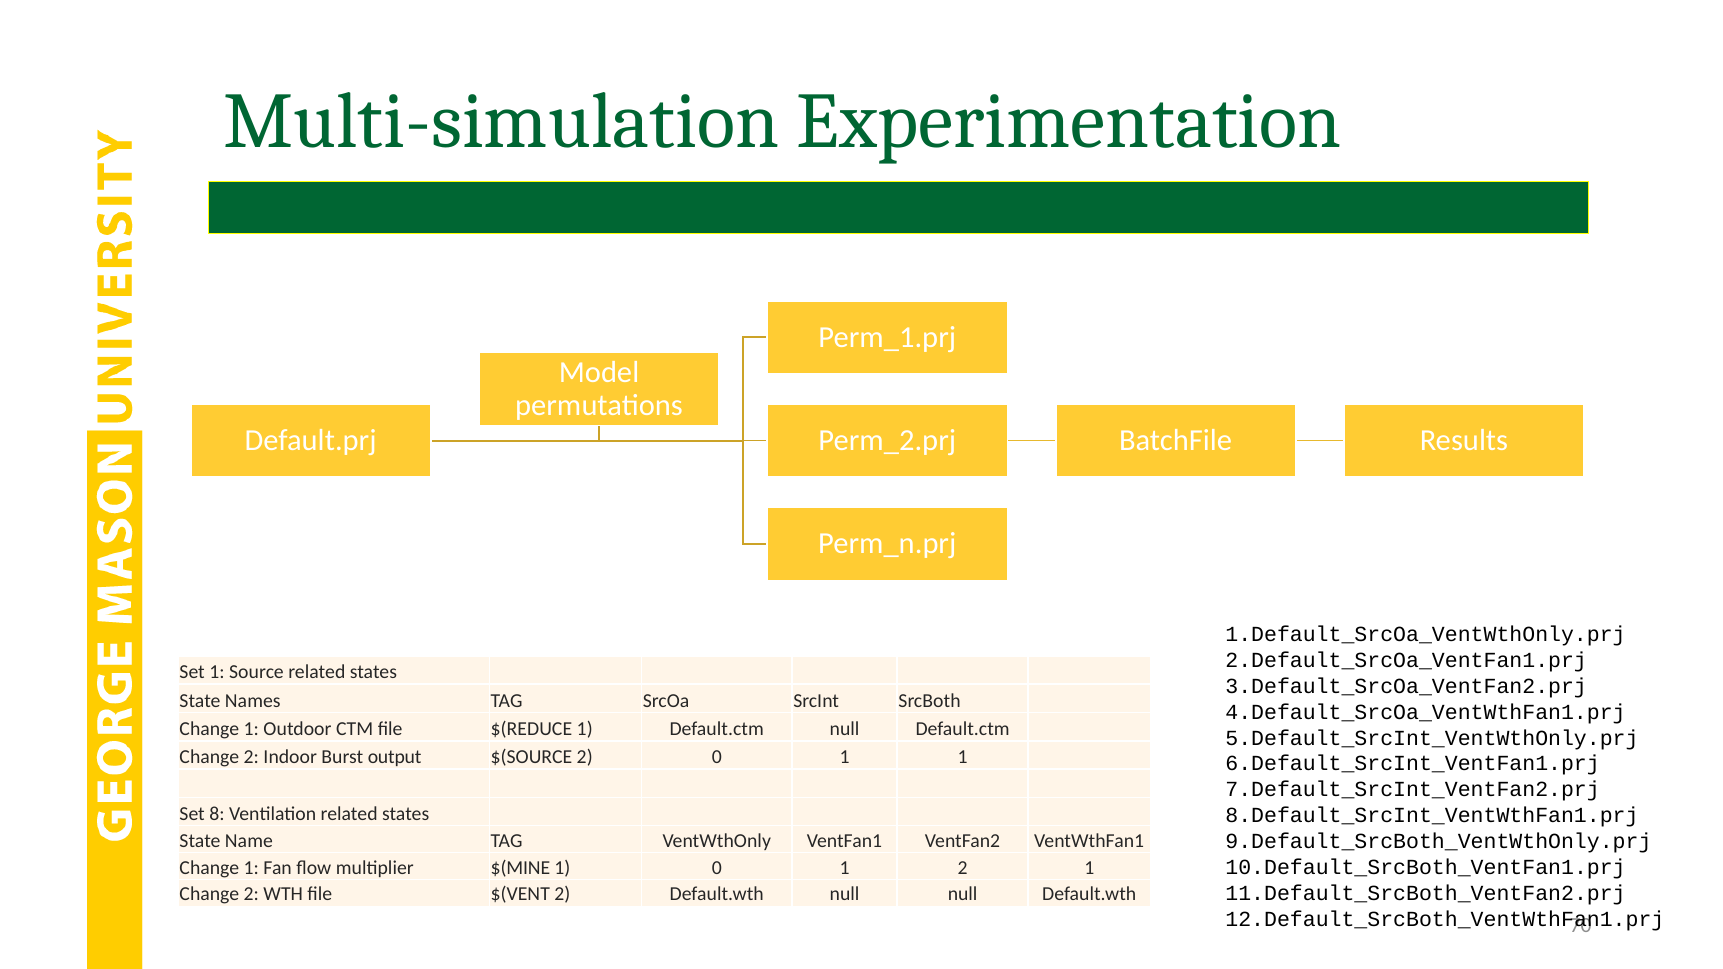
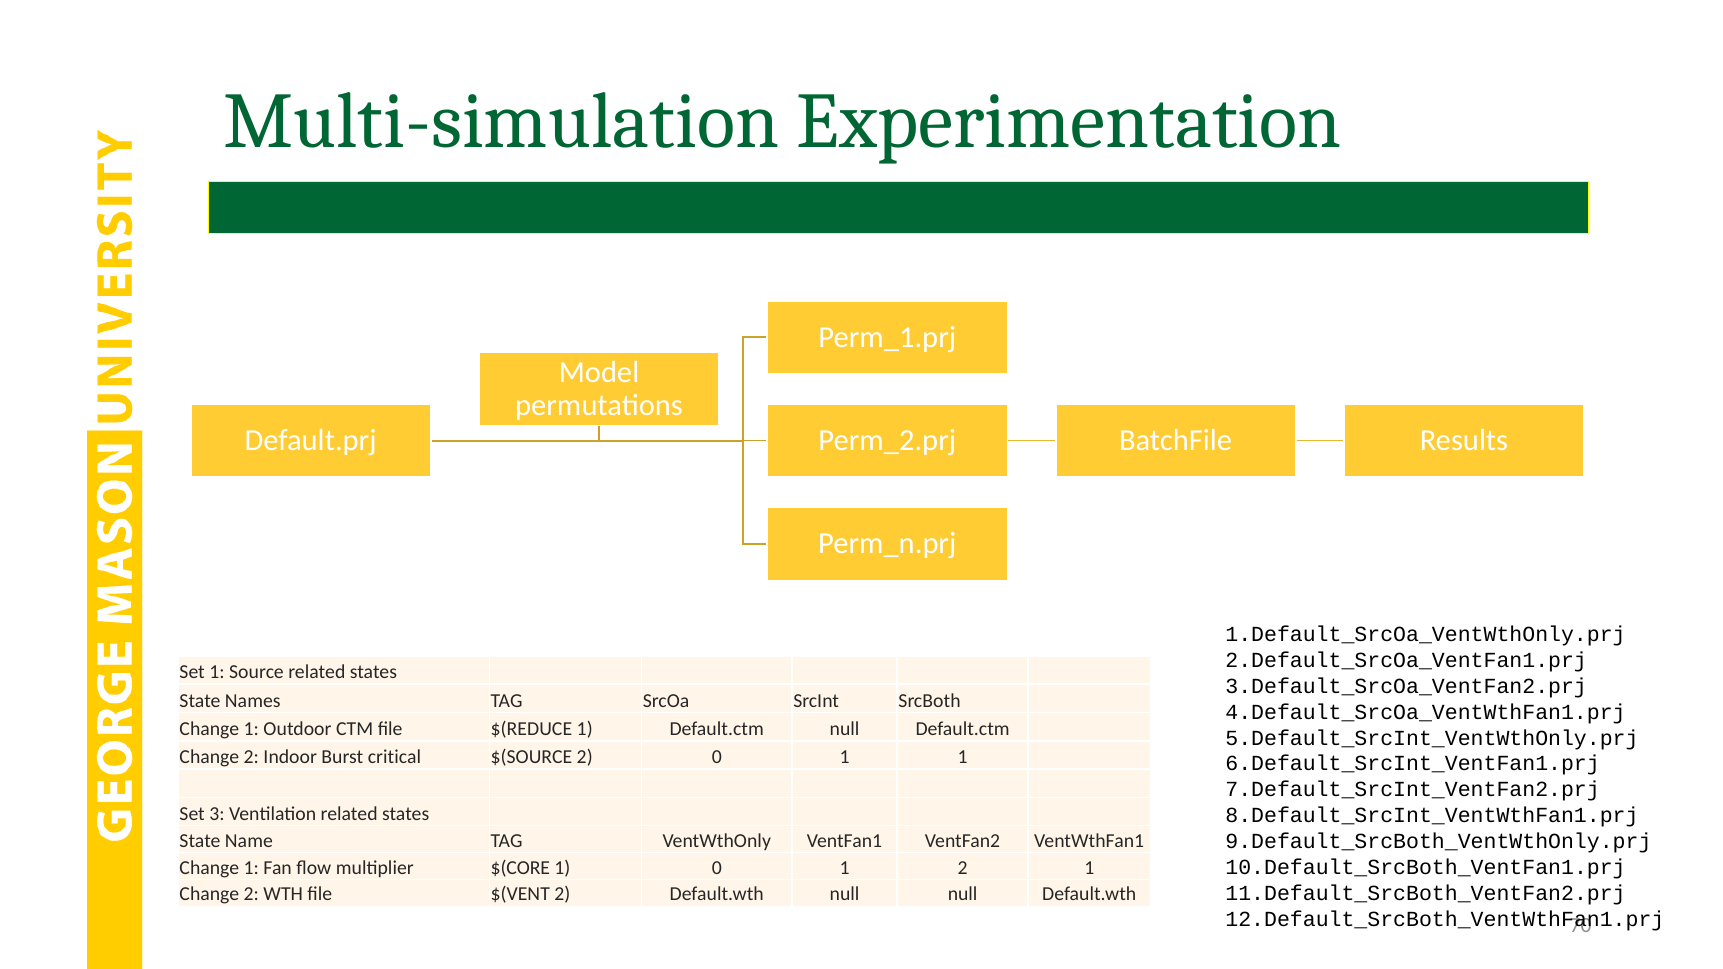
output: output -> critical (395, 757)
8: 8 -> 3 (217, 814)
$(MINE: $(MINE -> $(CORE (520, 868)
